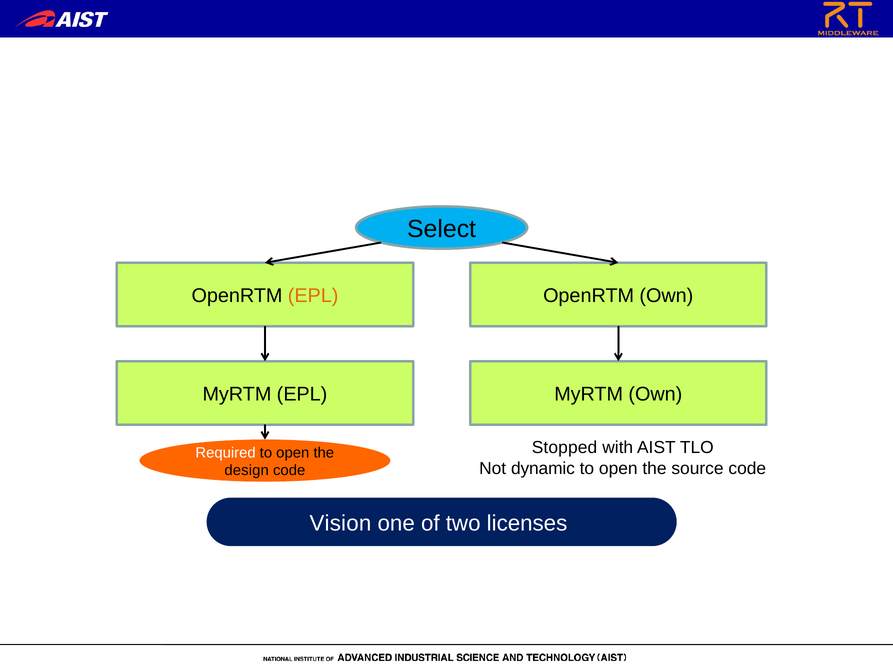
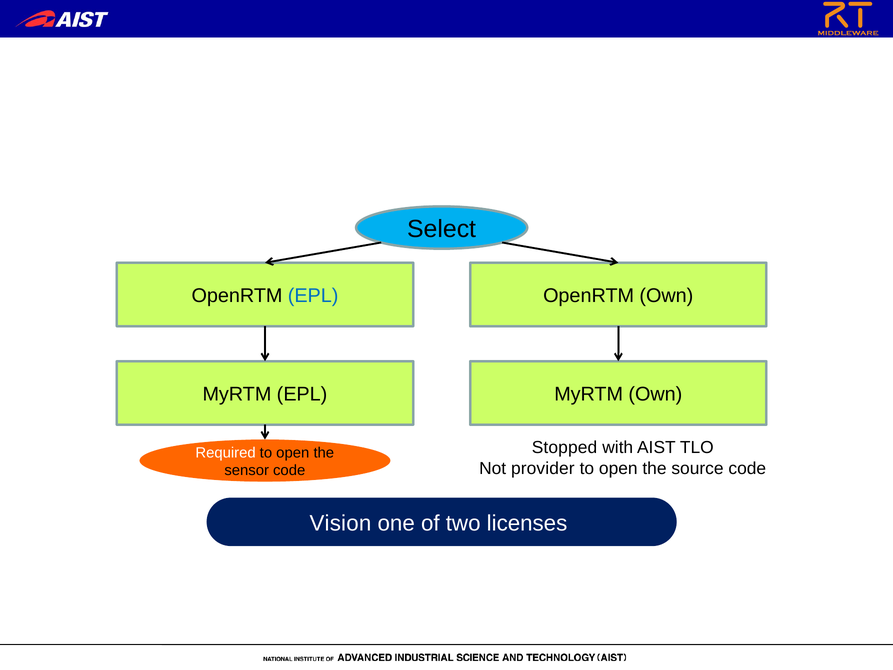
EPL colour: orange -> blue (313, 296)
dynamic: dynamic -> provider (543, 468)
design: design -> sensor (247, 470)
